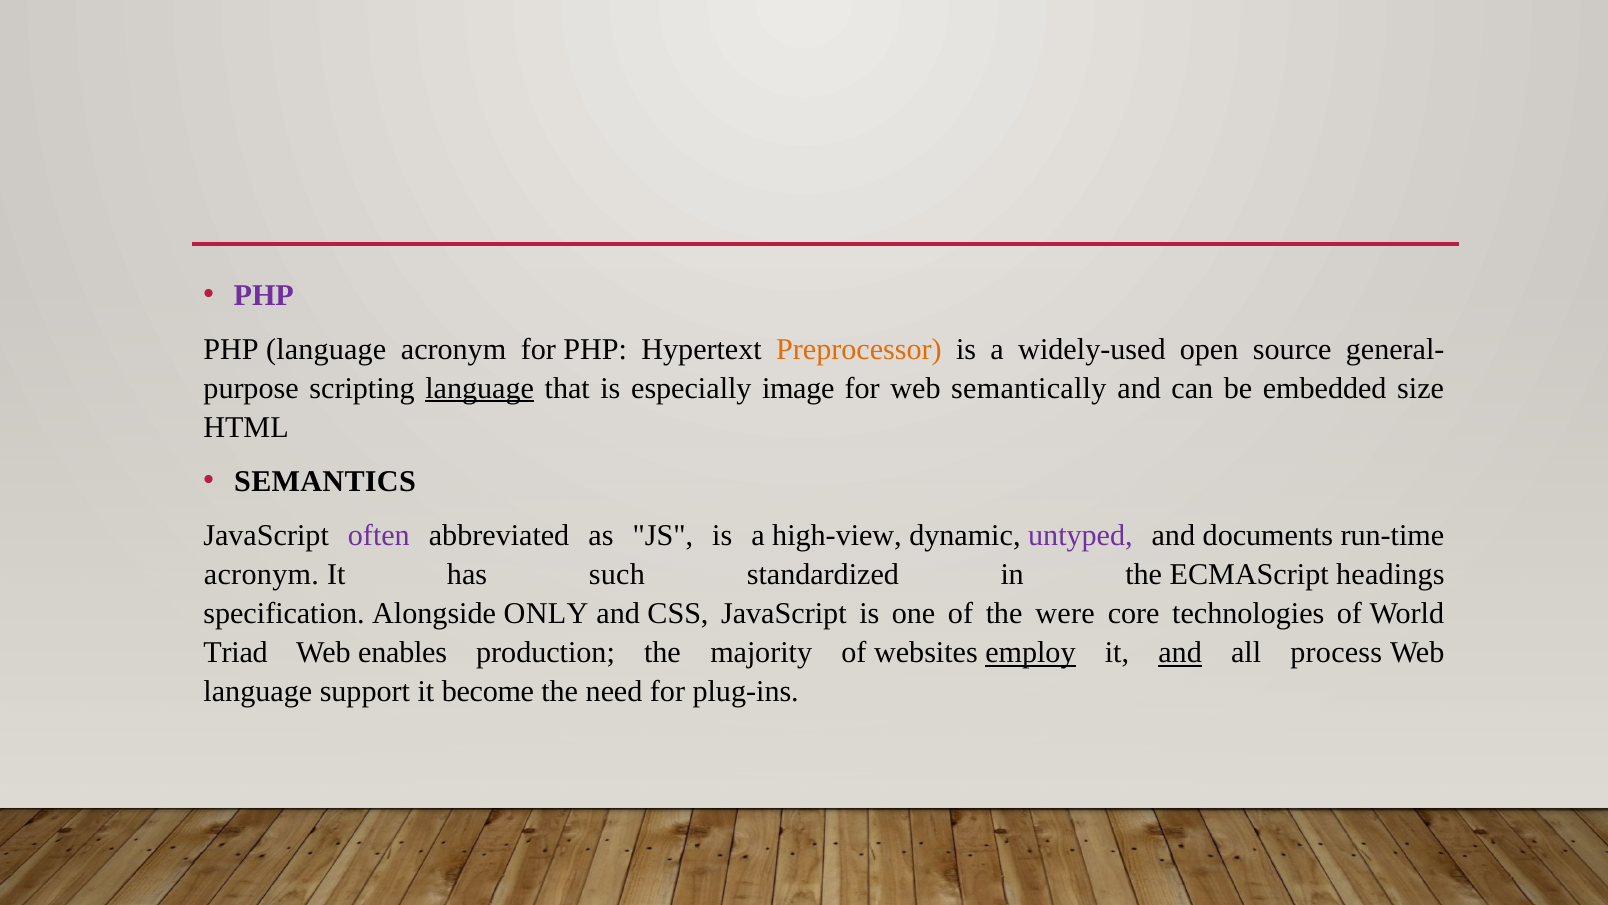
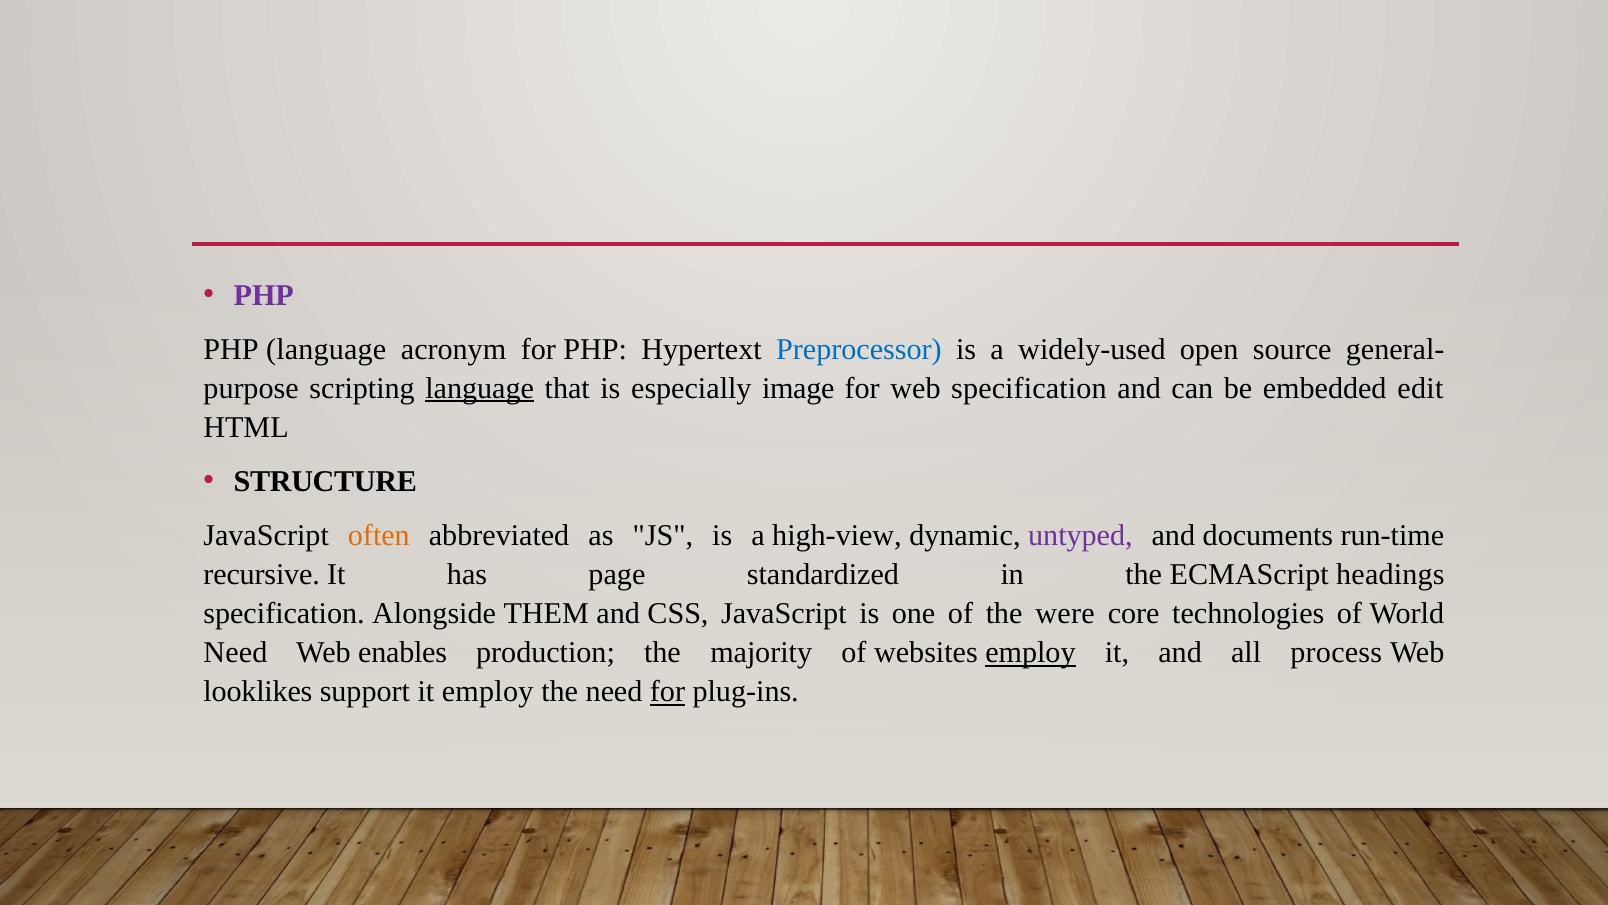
Preprocessor colour: orange -> blue (859, 349)
web semantically: semantically -> specification (1029, 388)
size: size -> edit (1420, 388)
SEMANTICS: SEMANTICS -> STRUCTURE (325, 481)
often colour: purple -> orange (379, 535)
acronym: acronym -> recursive (262, 574)
such: such -> page (617, 574)
ONLY: ONLY -> THEM (546, 613)
Triad: Triad -> Need (235, 652)
and underline: present -> none (1180, 652)
language: language -> looklikes (258, 691)
it become: become -> employ (488, 691)
for underline: none -> present (667, 691)
